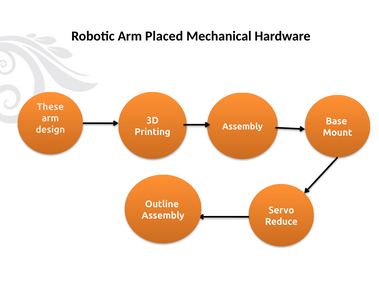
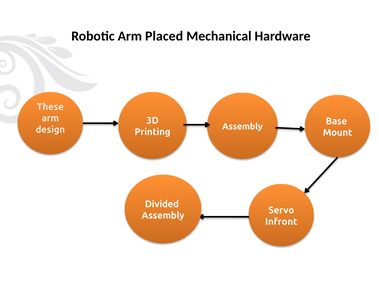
Outline: Outline -> Divided (162, 203)
Reduce: Reduce -> Infront (281, 221)
